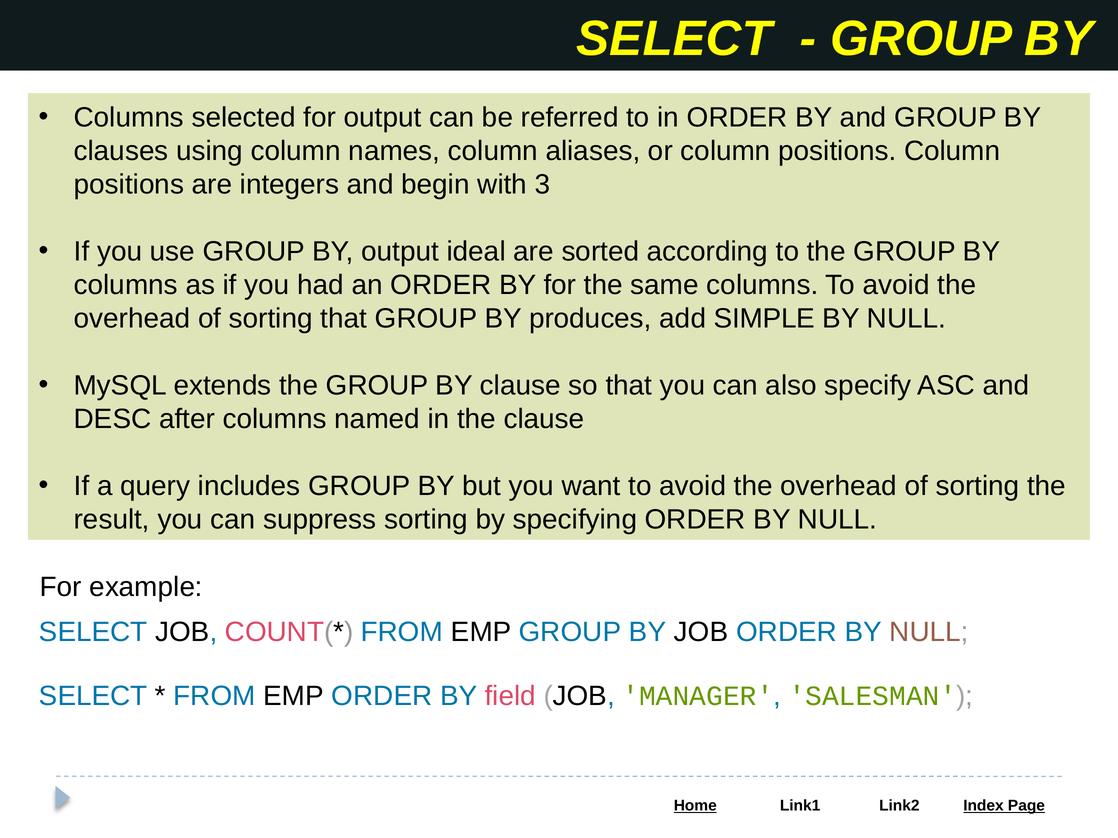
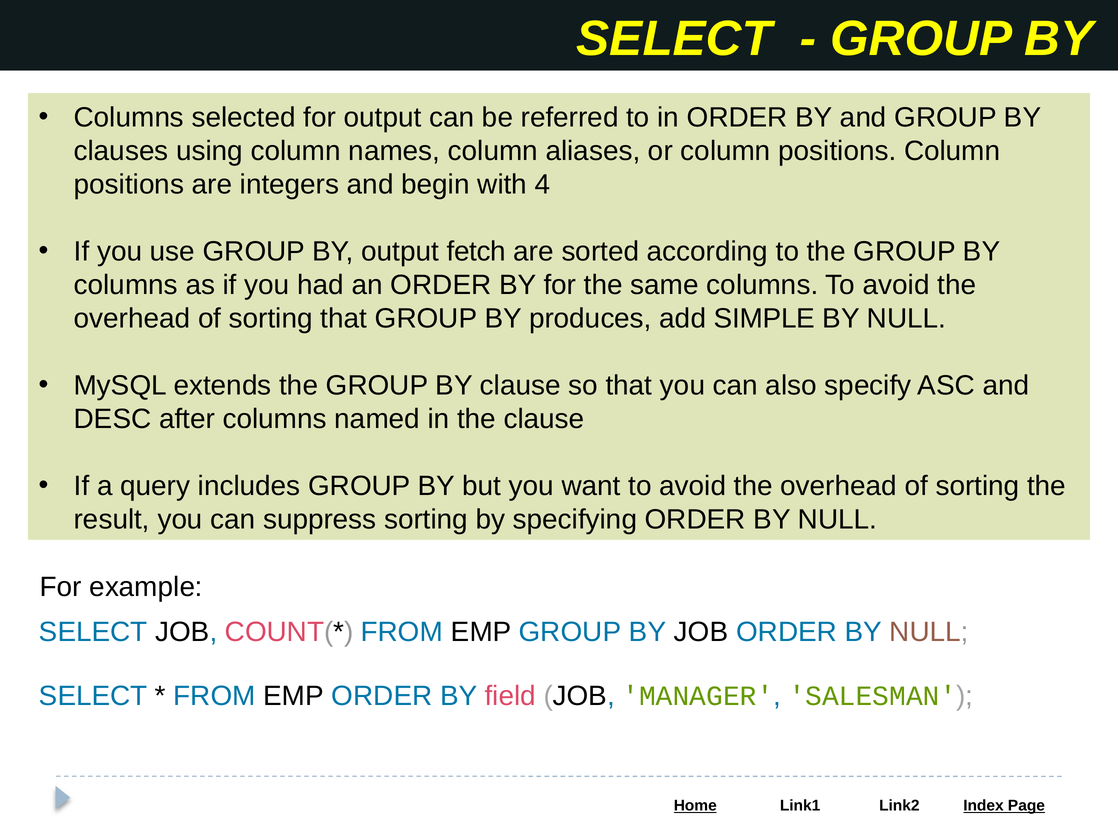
3: 3 -> 4 (542, 184)
ideal: ideal -> fetch (476, 252)
